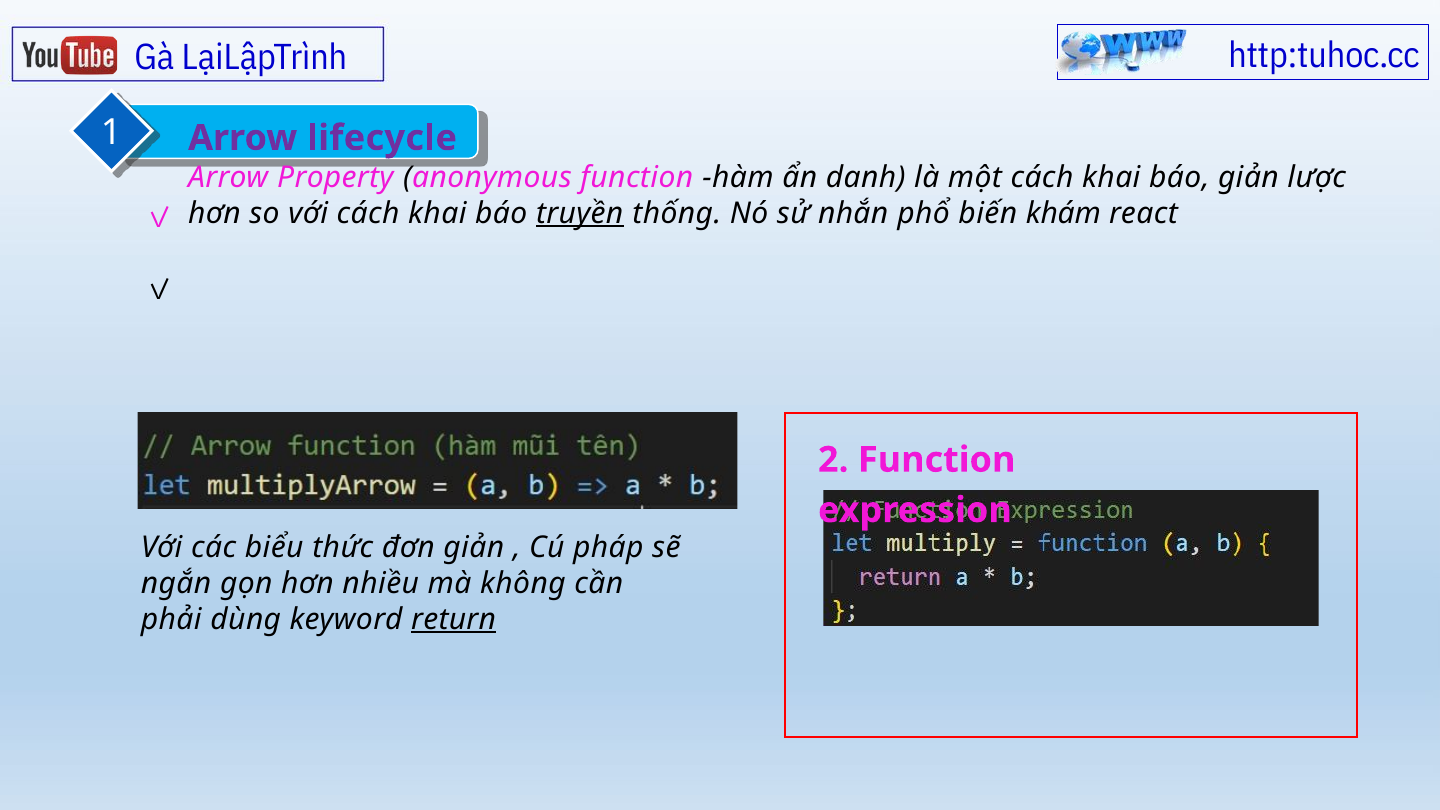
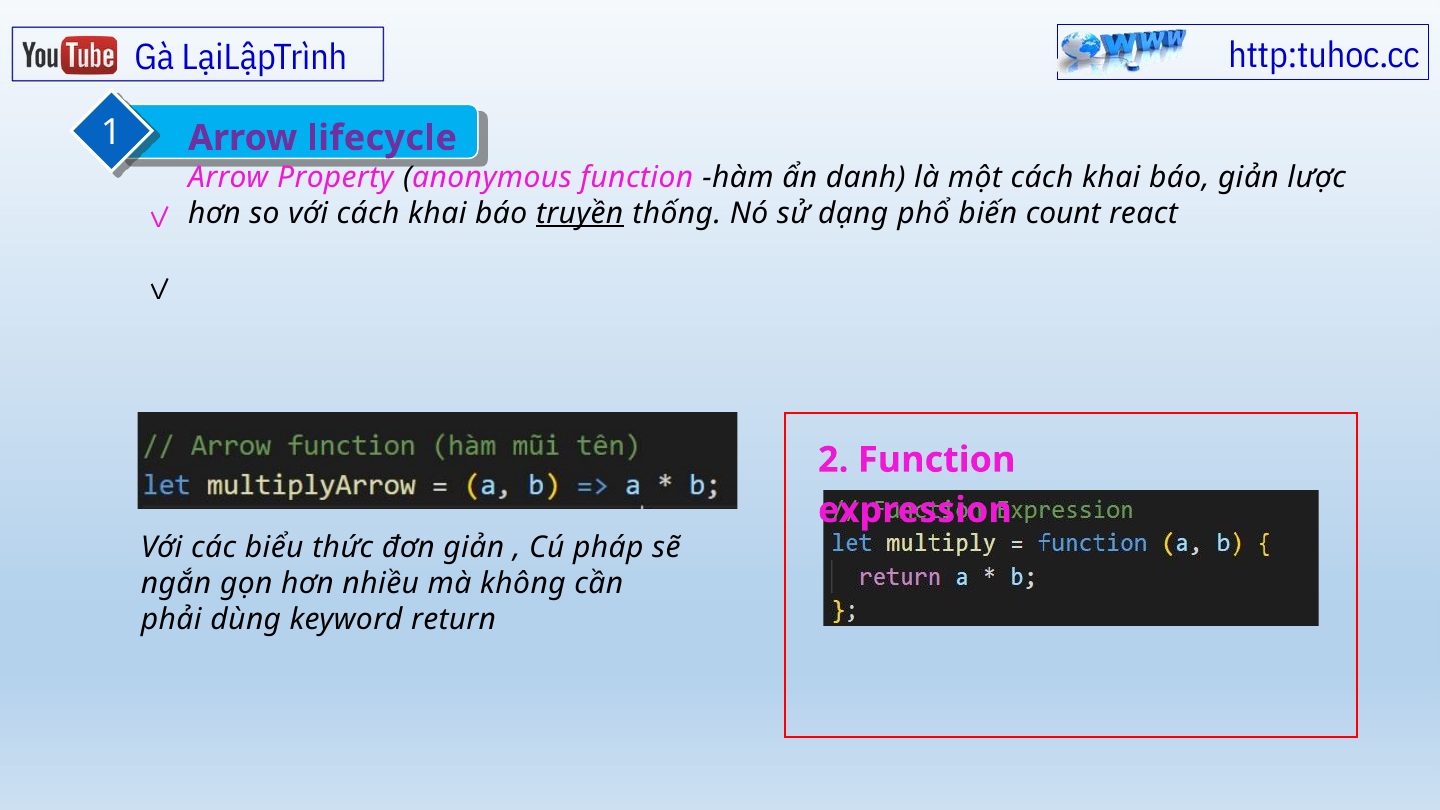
nhắn: nhắn -> dạng (853, 213)
khám: khám -> count (1063, 213)
return underline: present -> none (454, 619)
